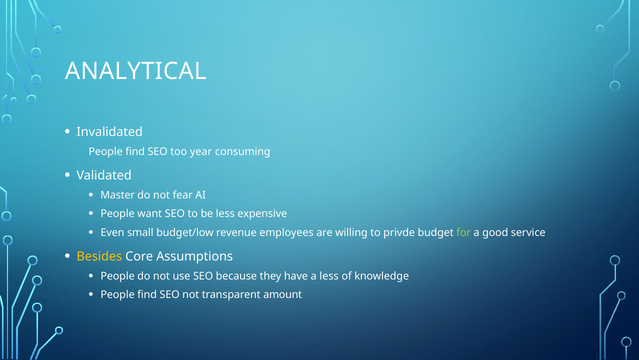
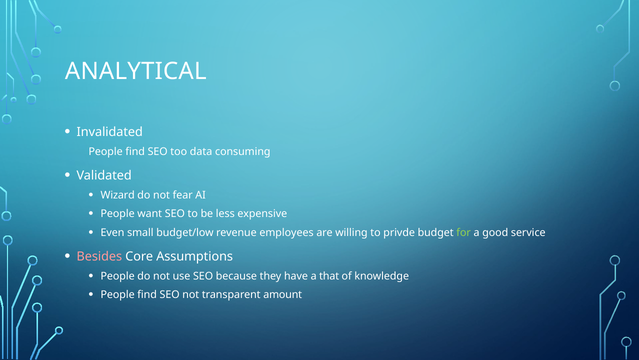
year: year -> data (201, 151)
Master: Master -> Wizard (118, 195)
Besides colour: yellow -> pink (99, 256)
a less: less -> that (329, 276)
